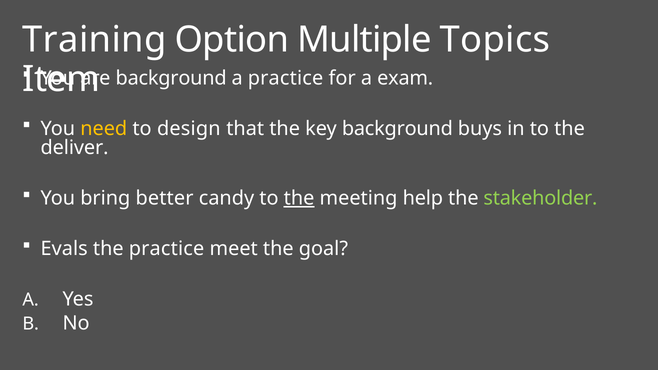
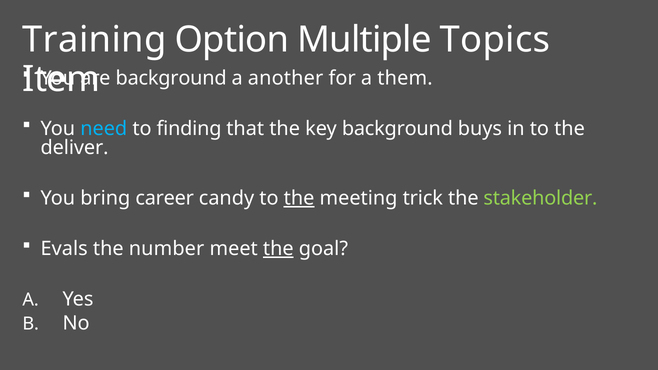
a practice: practice -> another (286, 78)
exam: exam -> them (405, 78)
need colour: yellow -> light blue (104, 128)
design: design -> finding (189, 128)
better: better -> career (165, 198)
help: help -> trick (423, 198)
the practice: practice -> number (167, 249)
the underline: none -> present (278, 249)
